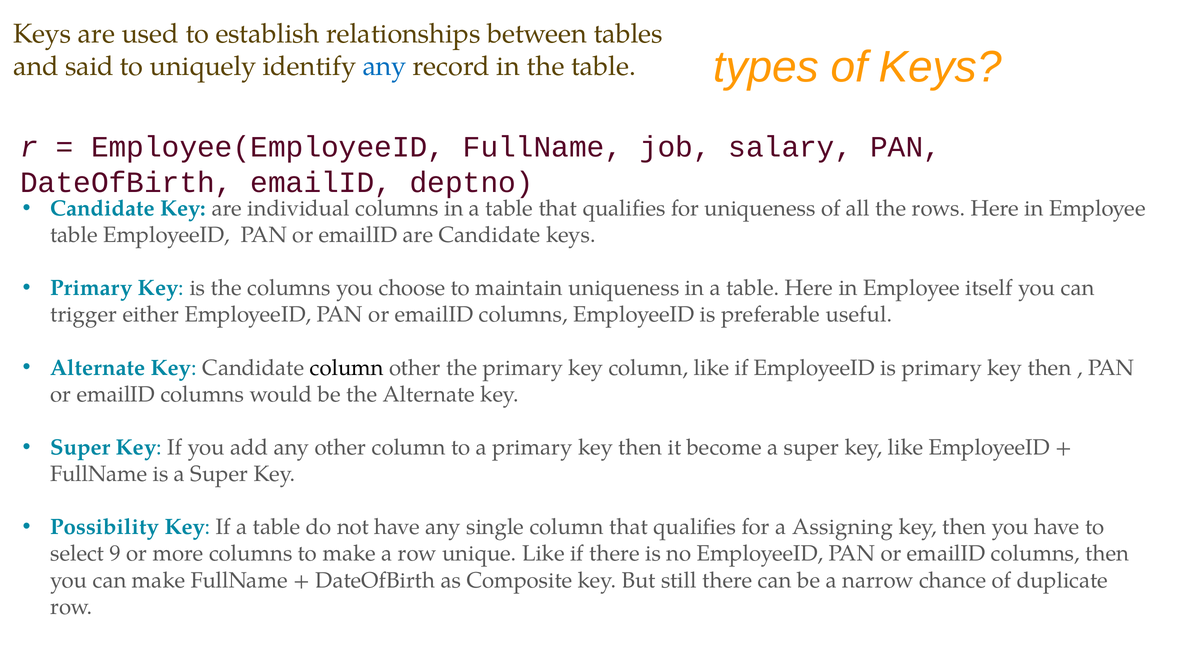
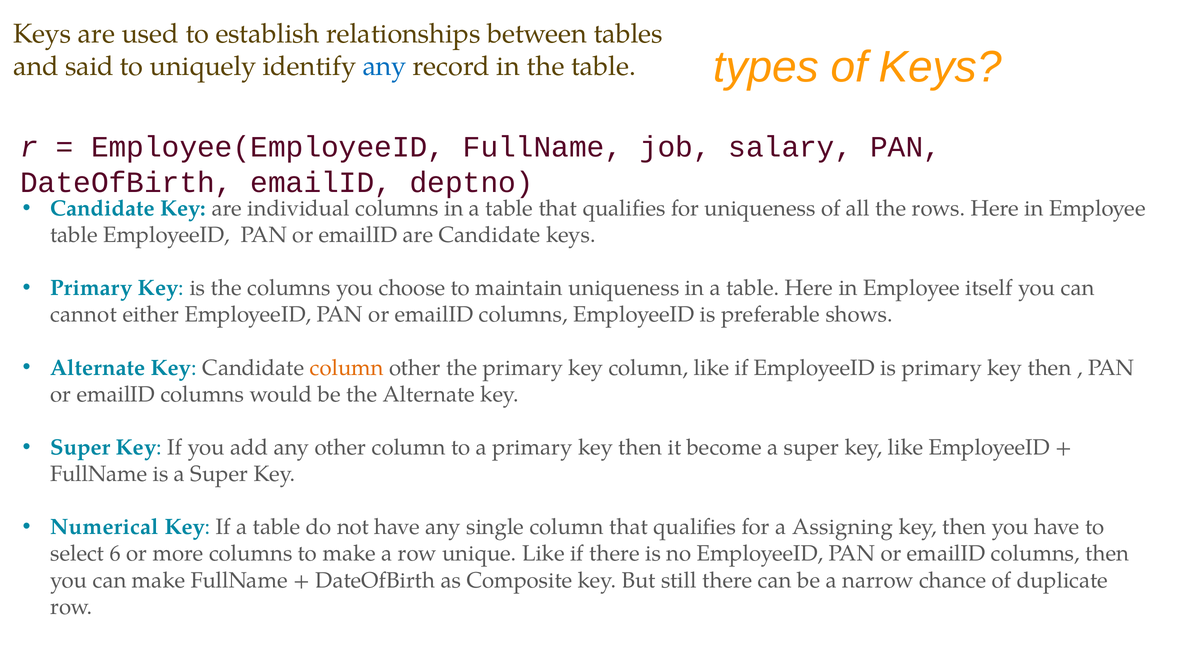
trigger: trigger -> cannot (84, 315)
useful: useful -> shows (859, 315)
column colour: black -> orange (347, 368)
Possibility: Possibility -> Numerical (105, 527)
9: 9 -> 6 (115, 553)
